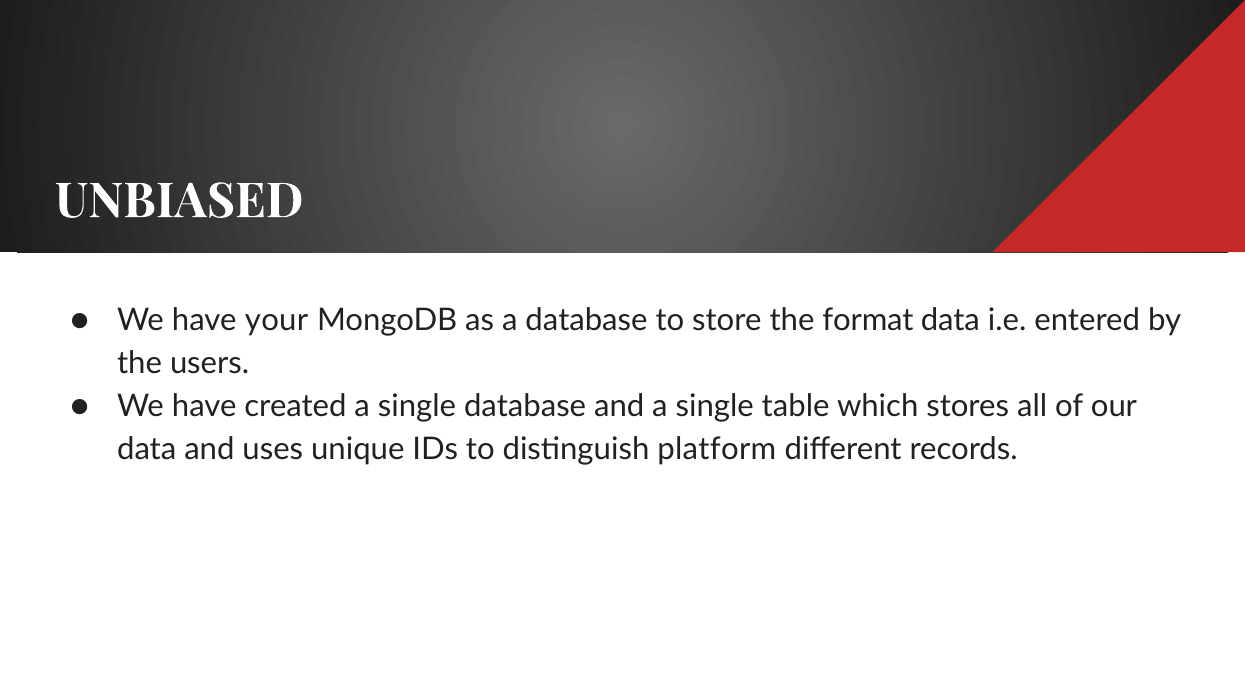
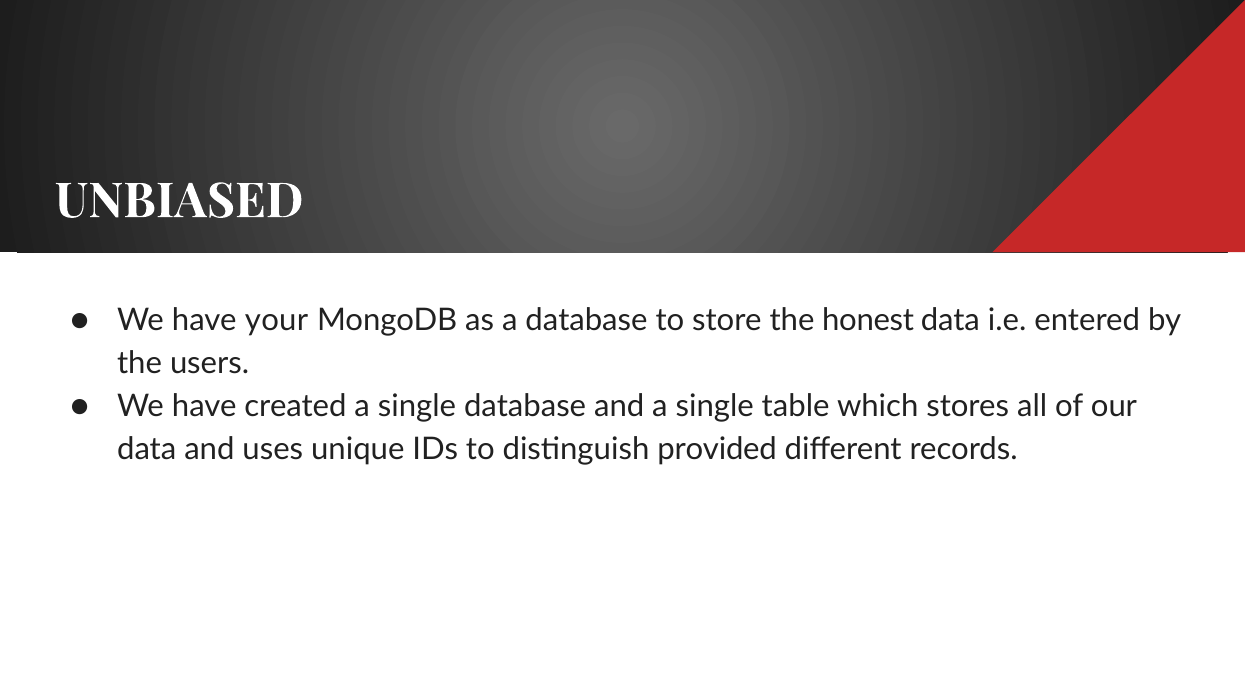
format: format -> honest (868, 321)
platform: platform -> provided (717, 449)
